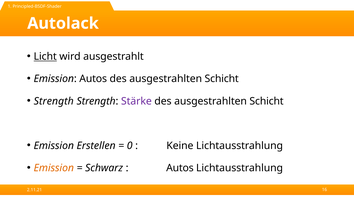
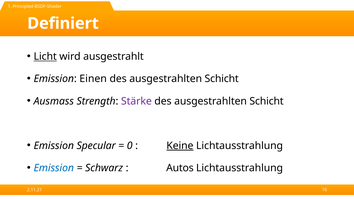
Autolack: Autolack -> Definiert (63, 23)
Emission Autos: Autos -> Einen (93, 79)
Strength: Strength -> Ausmass (54, 101)
Erstellen: Erstellen -> Specular (96, 146)
Keine underline: none -> present (180, 146)
Emission colour: orange -> blue (54, 168)
